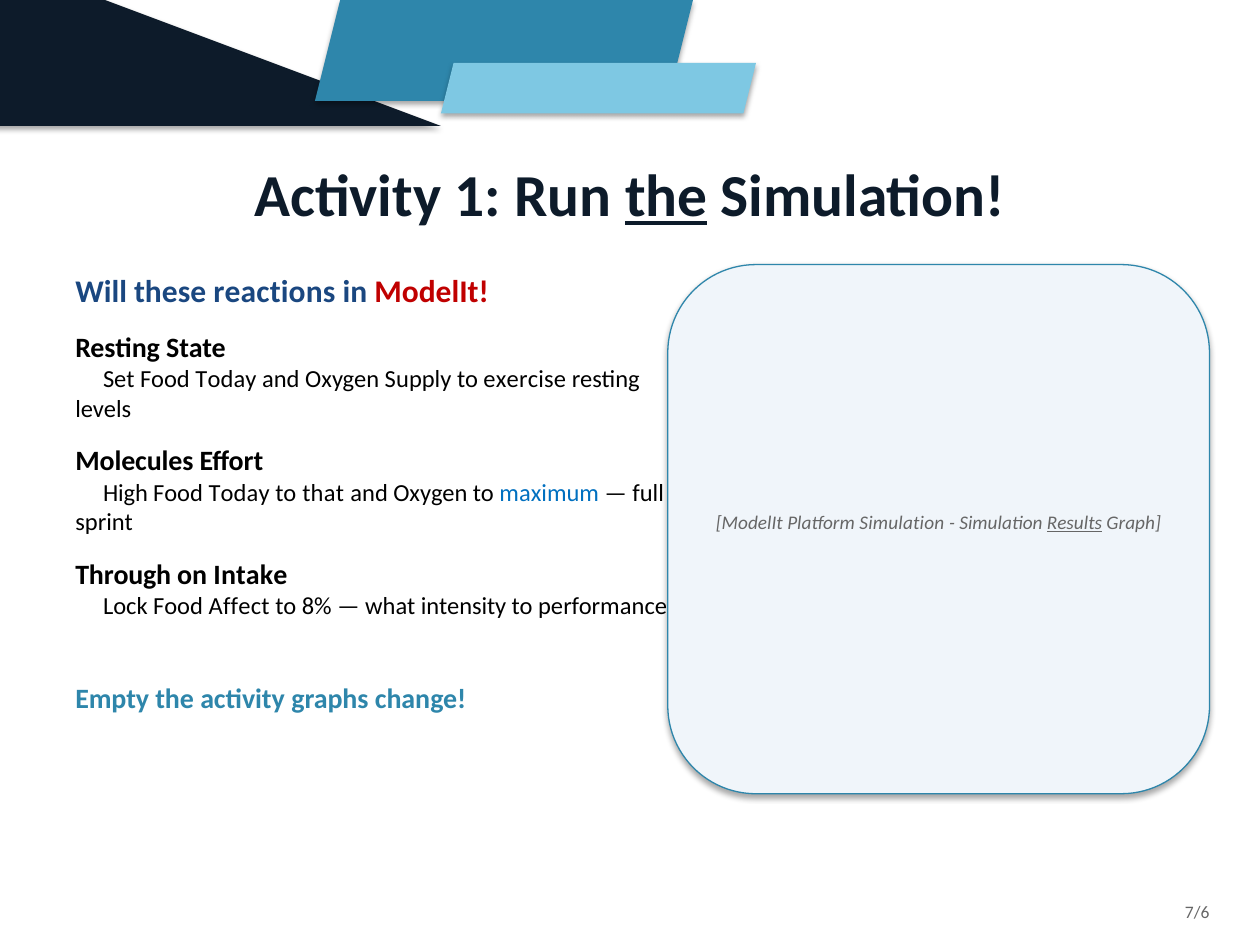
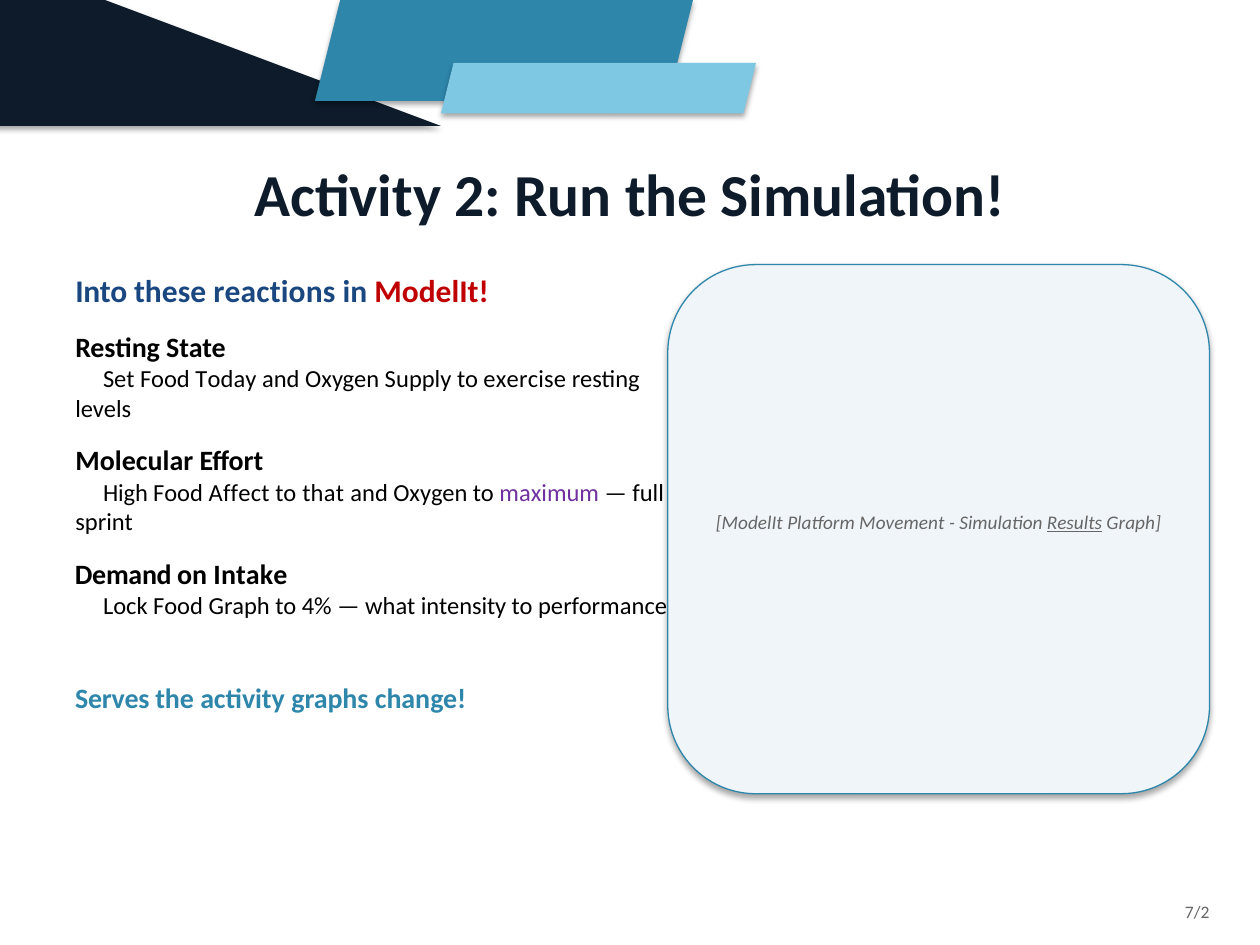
1: 1 -> 2 (478, 197)
the underline: present -> none (666, 197)
Will: Will -> Into (101, 292)
Molecules: Molecules -> Molecular (134, 462)
Today: Today -> Affect (239, 493)
maximum colour: blue -> purple (549, 493)
Platform Simulation: Simulation -> Movement (902, 523)
Through: Through -> Demand (123, 575)
Food Affect: Affect -> Graph (239, 606)
8%: 8% -> 4% (317, 606)
Empty: Empty -> Serves (112, 700)
7/6: 7/6 -> 7/2 (1197, 912)
